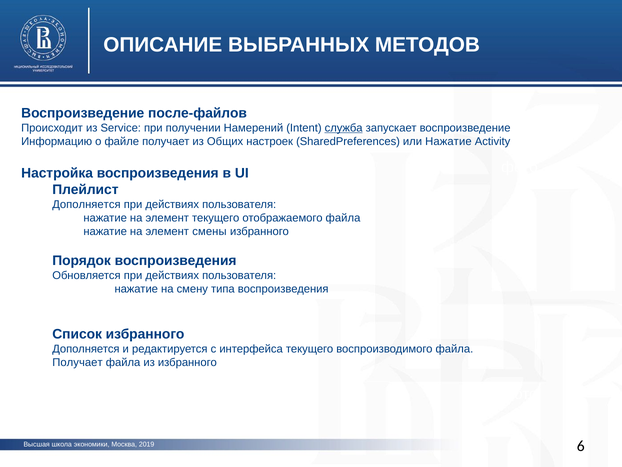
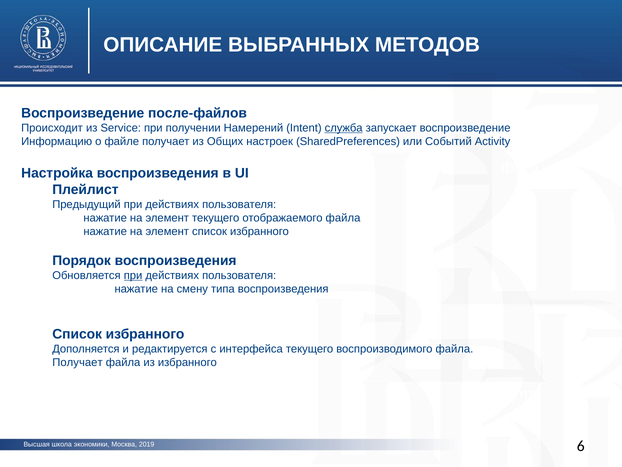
или Нажатие: Нажатие -> Событий (448, 141)
Дополняется: Дополняется -> Предыдущий (87, 205)
элемент смены: смены -> список (210, 232)
при underline: none -> present (133, 275)
